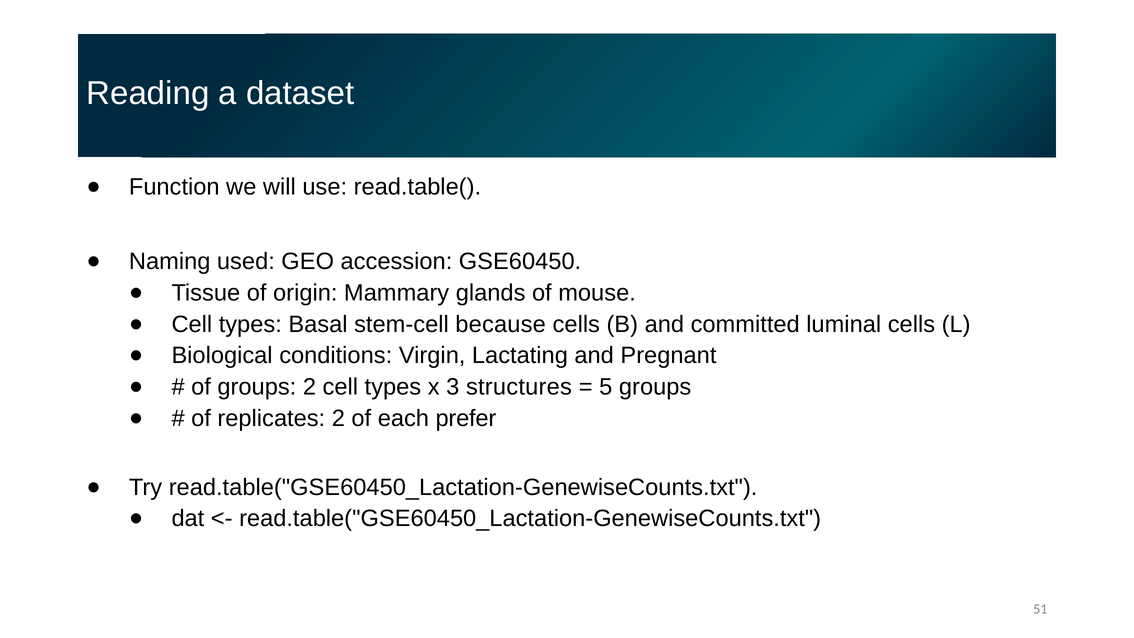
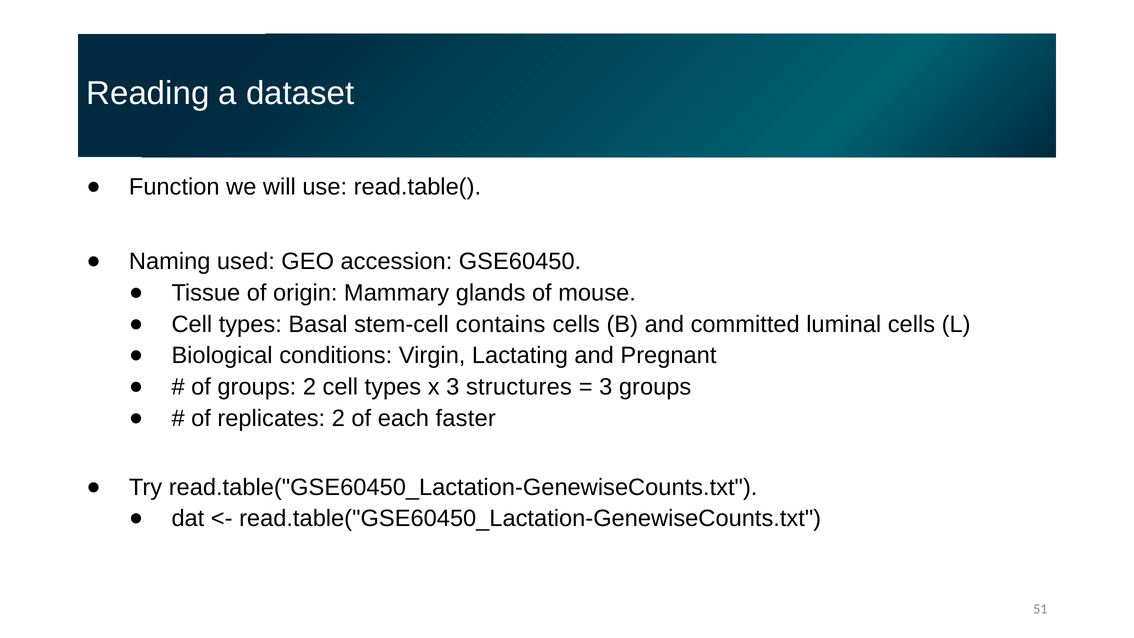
because: because -> contains (501, 324)
5: 5 -> 3 (606, 387)
prefer: prefer -> faster (466, 418)
